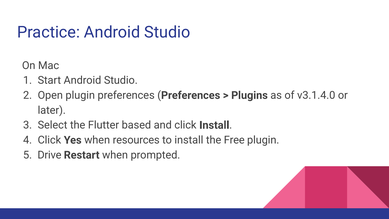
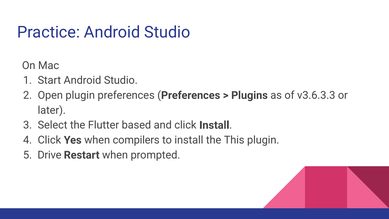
v3.1.4.0: v3.1.4.0 -> v3.6.3.3 (316, 95)
resources: resources -> compilers (136, 140)
Free: Free -> This (234, 140)
